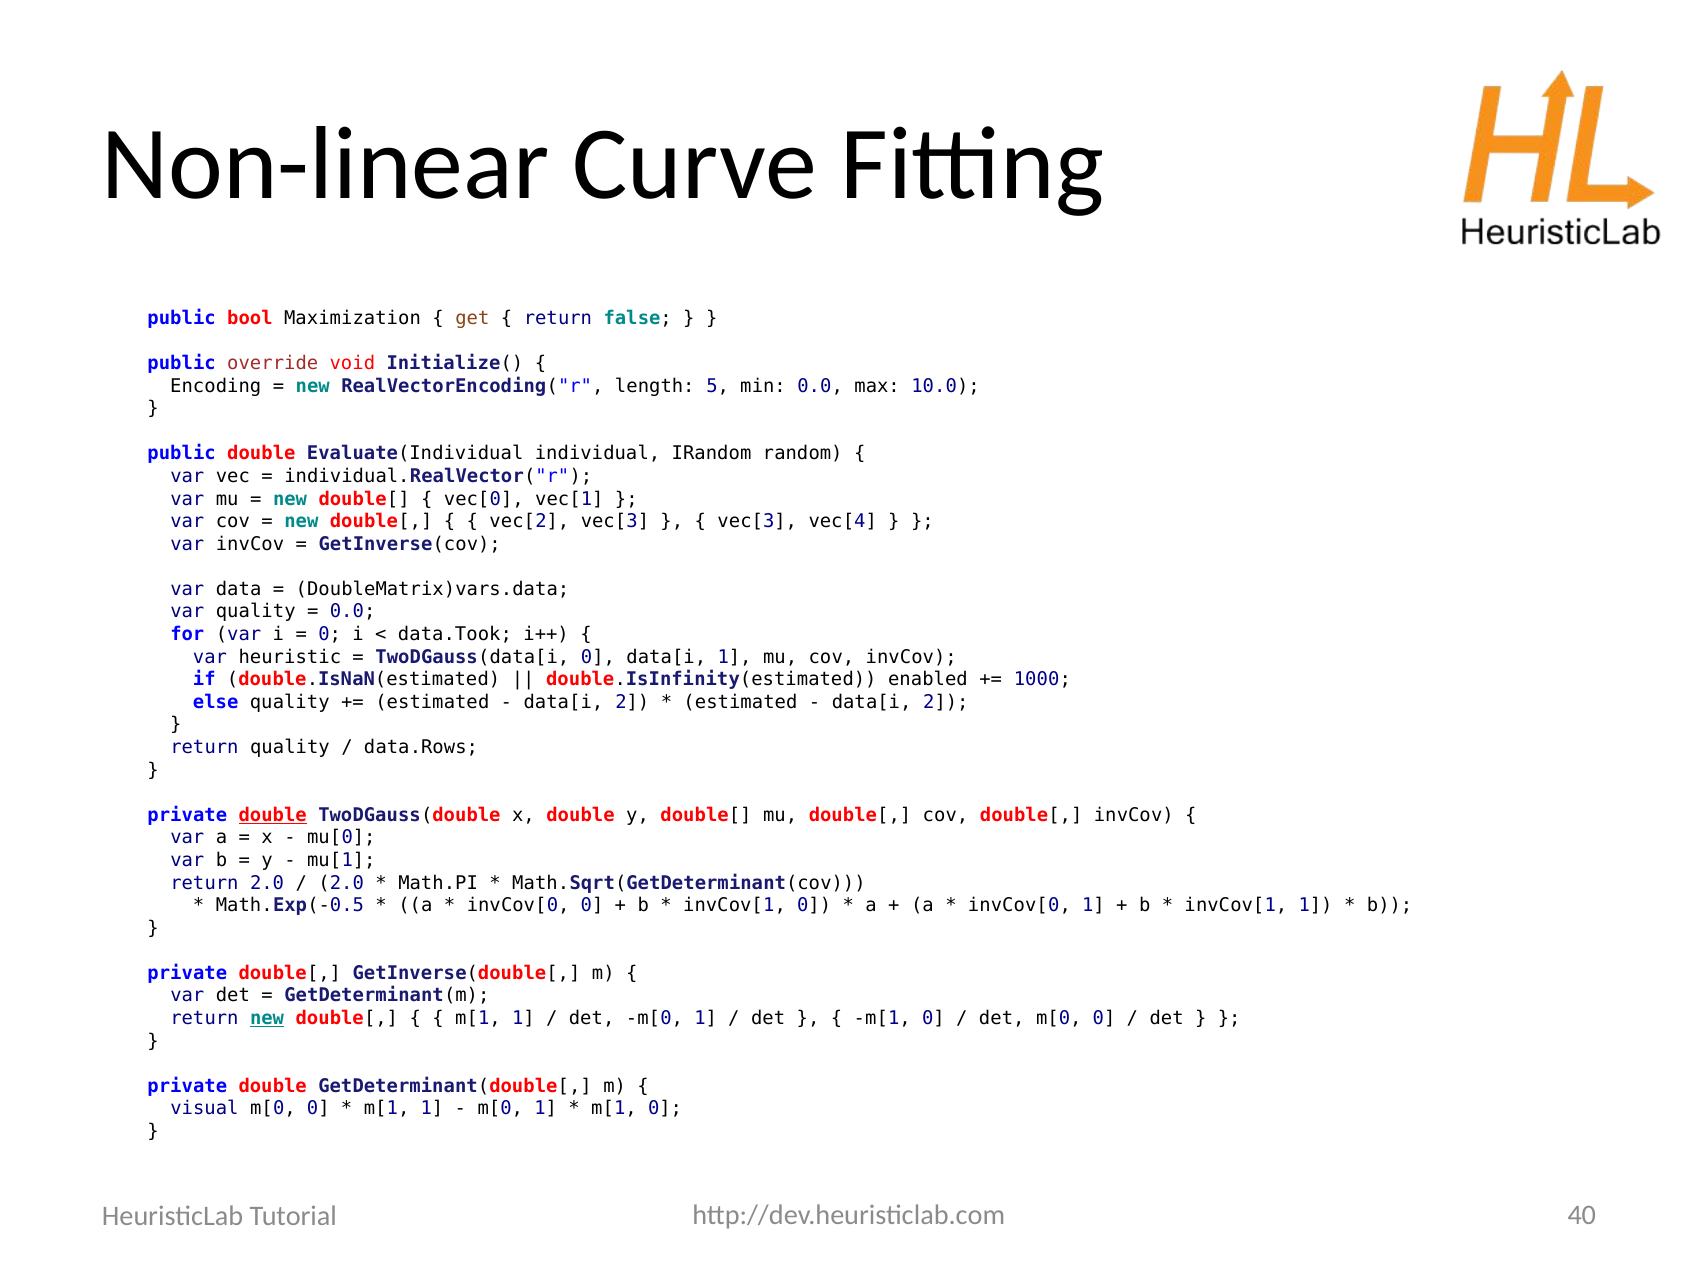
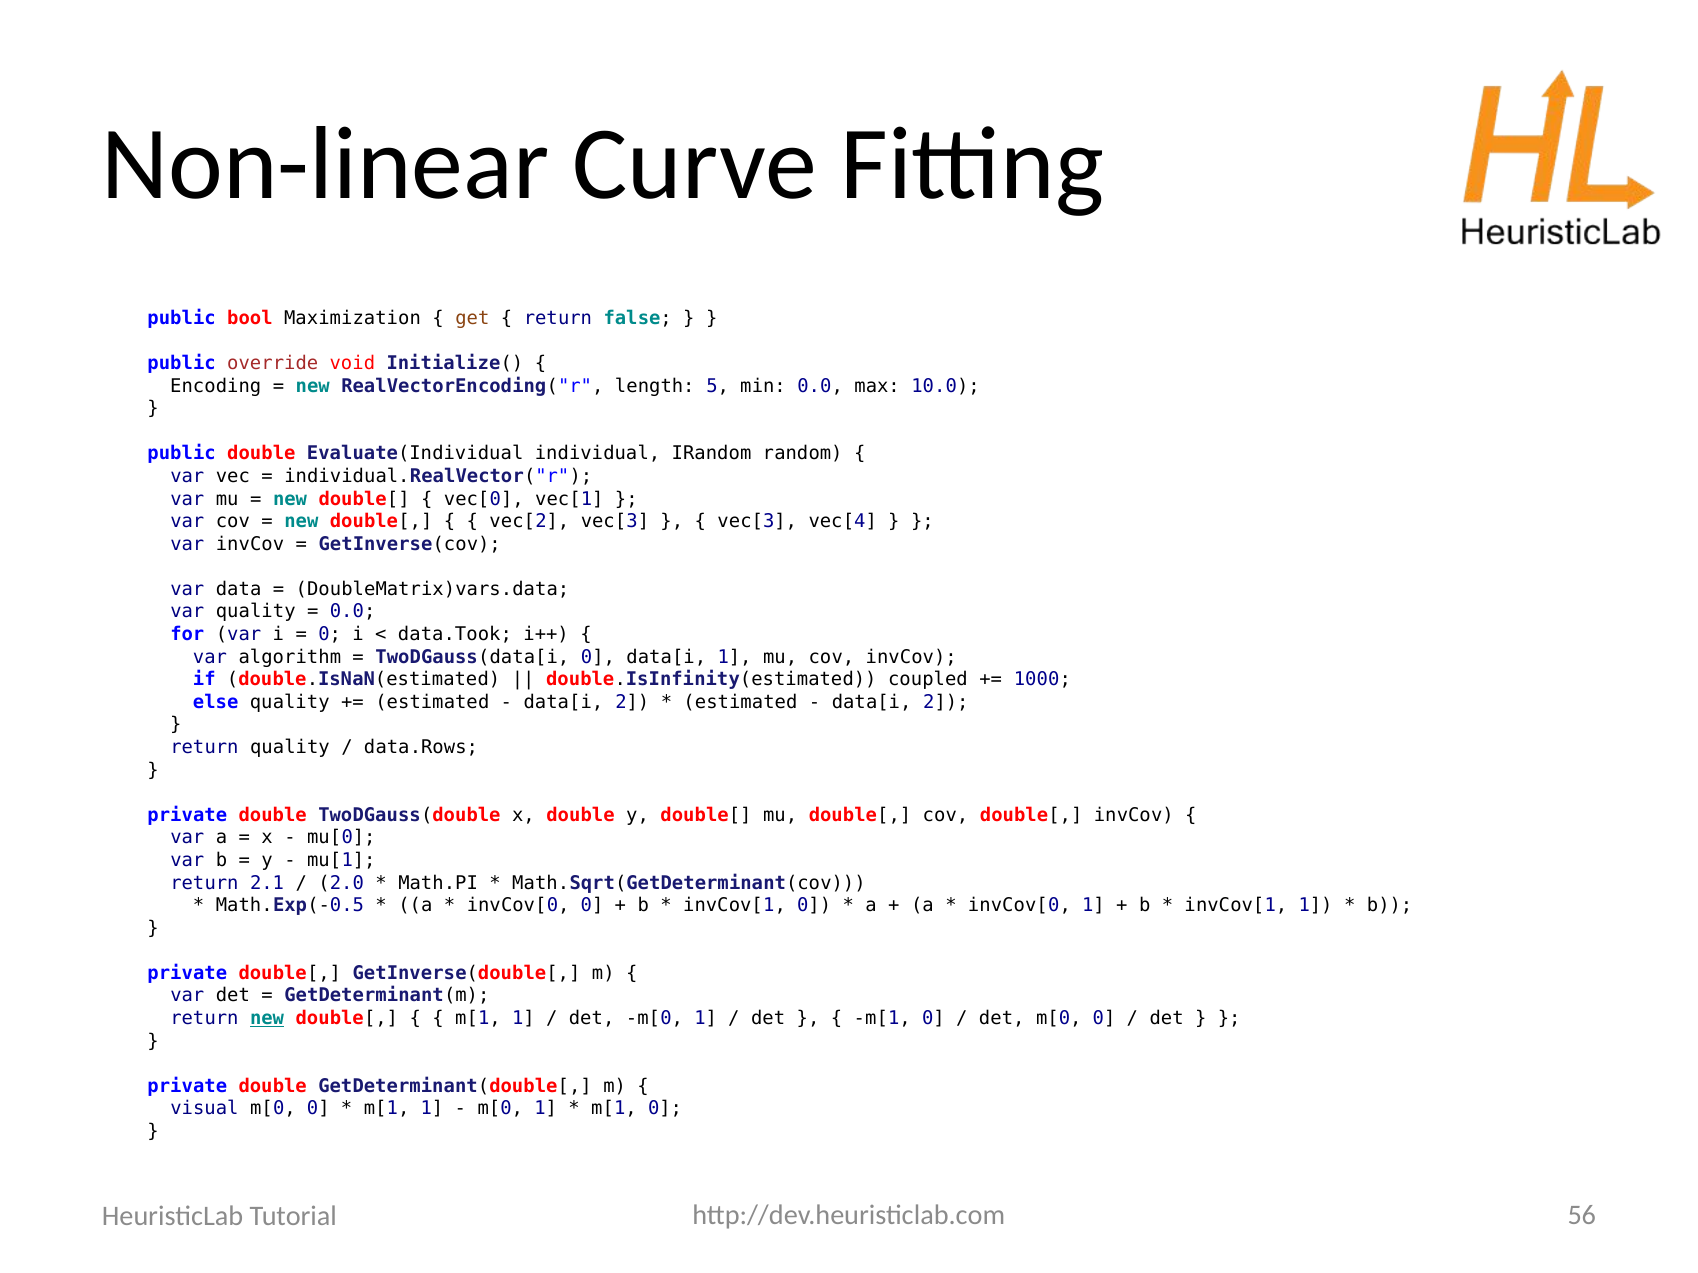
heuristic: heuristic -> algorithm (290, 657)
enabled: enabled -> coupled (928, 680)
double underline: present -> none (273, 815)
return 2.0: 2.0 -> 2.1 (267, 883)
40: 40 -> 56 (1582, 1216)
